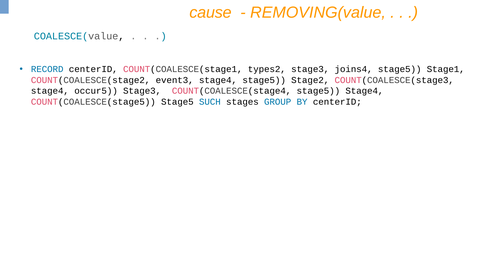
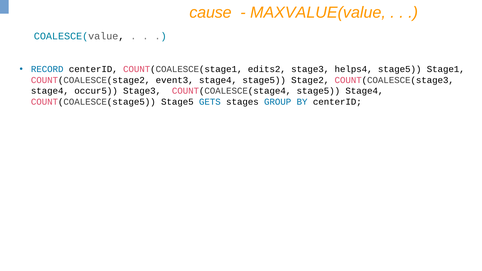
REMOVING(value: REMOVING(value -> MAXVALUE(value (318, 13)
types2: types2 -> edits2 (267, 69)
joins4: joins4 -> helps4 (354, 69)
SUCH: SUCH -> GETS (210, 102)
